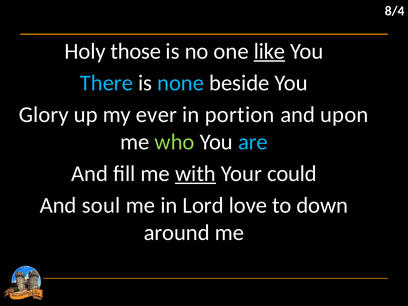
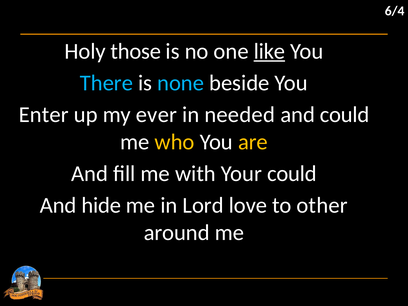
8/4: 8/4 -> 6/4 (395, 11)
Glory: Glory -> Enter (44, 115)
portion: portion -> needed (240, 115)
and upon: upon -> could (345, 115)
who colour: light green -> yellow (175, 142)
are colour: light blue -> yellow (253, 142)
with underline: present -> none (195, 174)
soul: soul -> hide (101, 205)
down: down -> other (322, 205)
